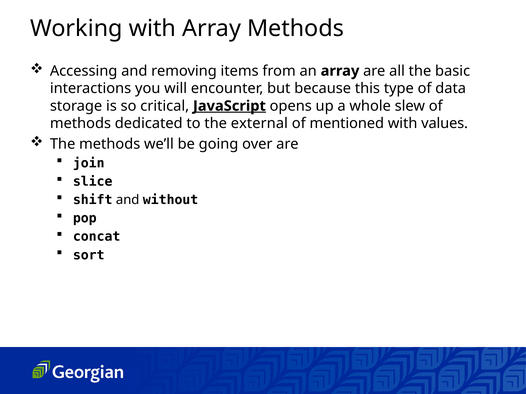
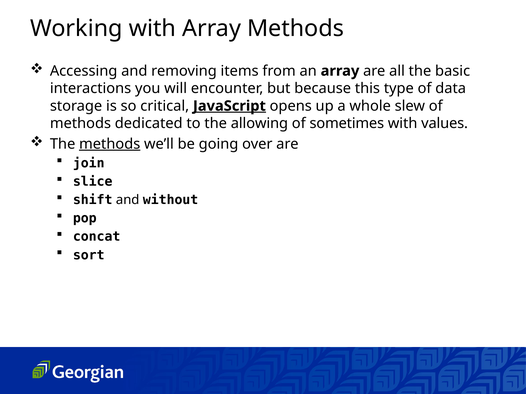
external: external -> allowing (259, 124)
mentioned: mentioned -> sometimes (347, 124)
methods underline: none -> present (110, 144)
